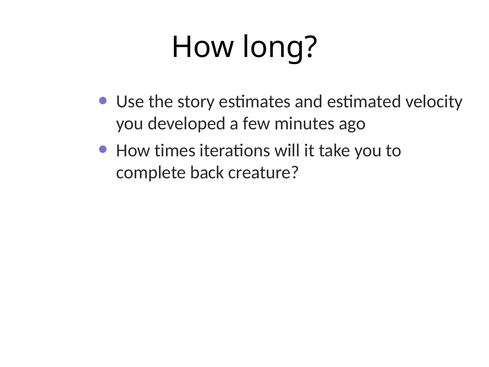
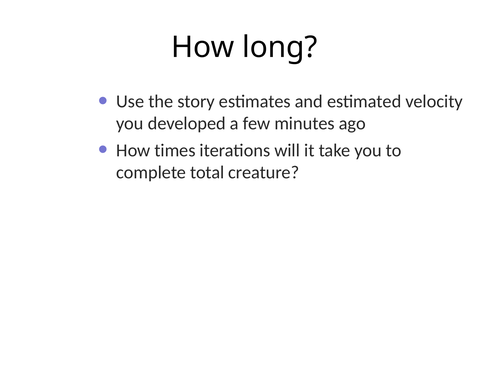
back: back -> total (207, 172)
